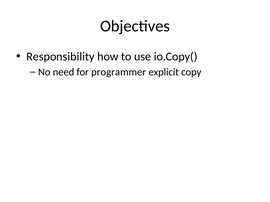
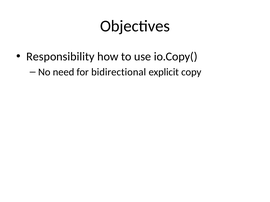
programmer: programmer -> bidirectional (119, 72)
